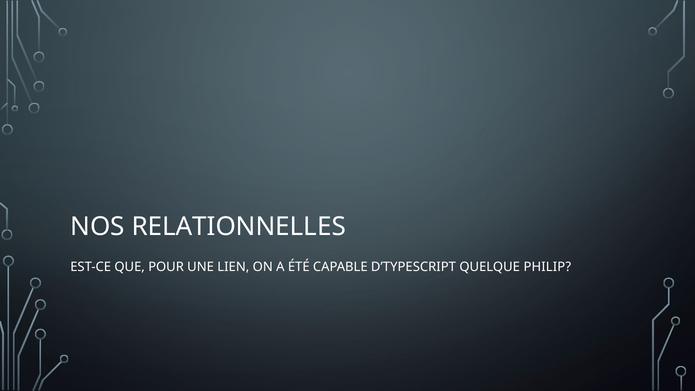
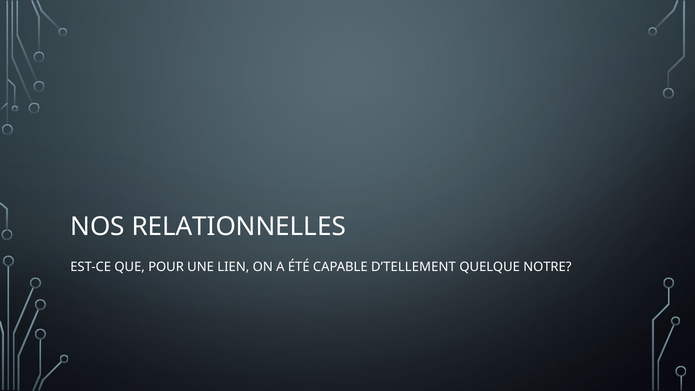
D’TYPESCRIPT: D’TYPESCRIPT -> D’TELLEMENT (413, 267)
PHILIP: PHILIP -> NOTRE (547, 267)
